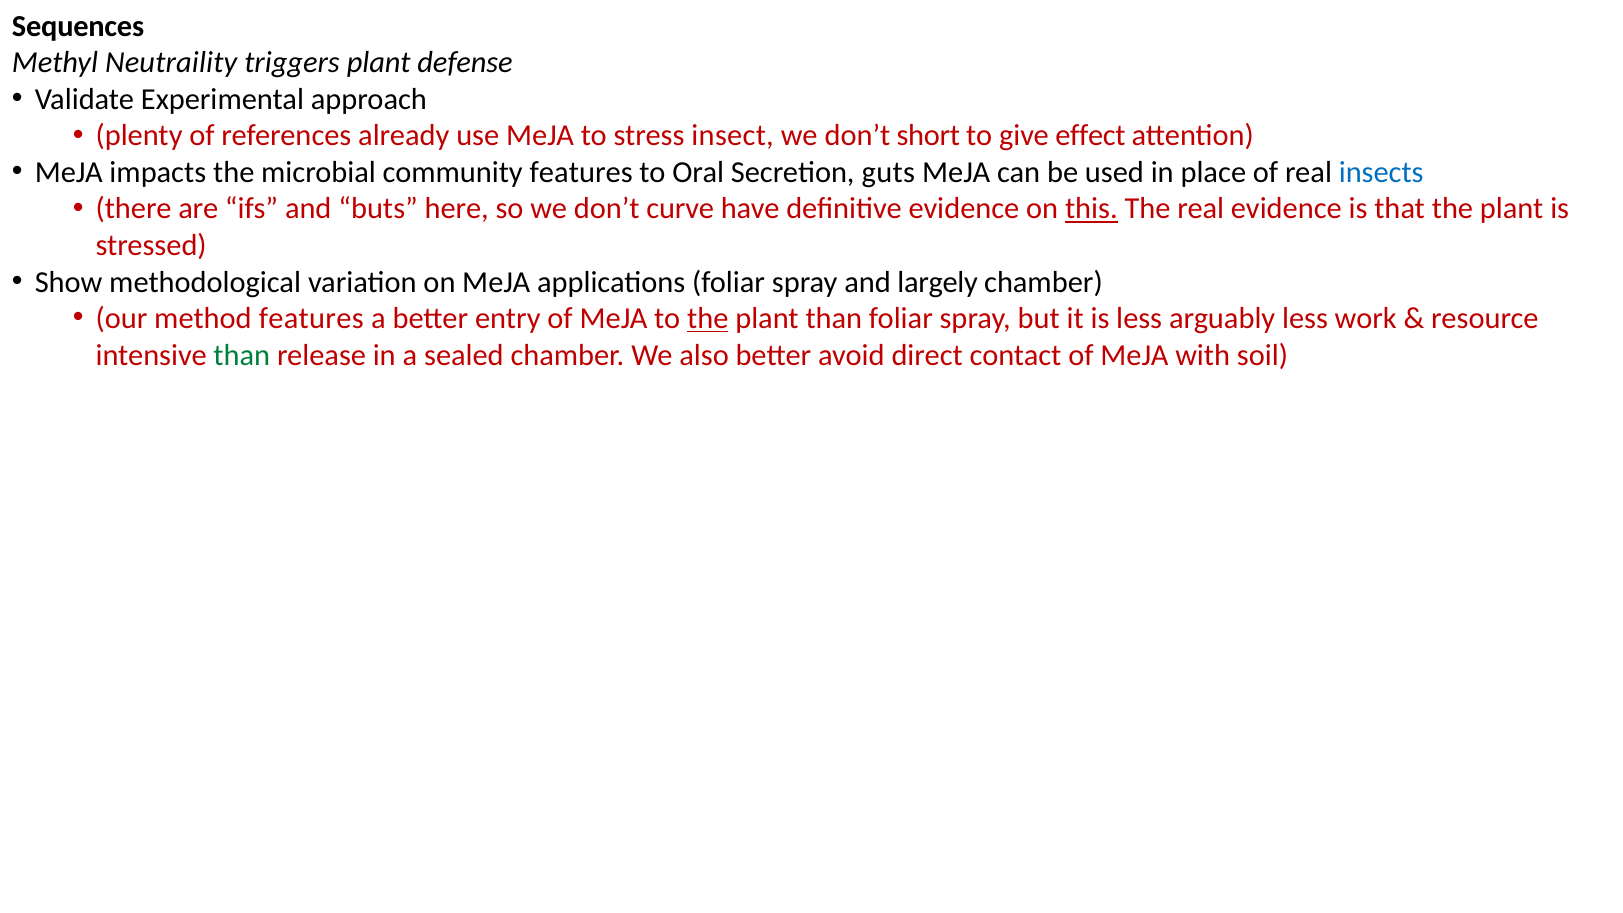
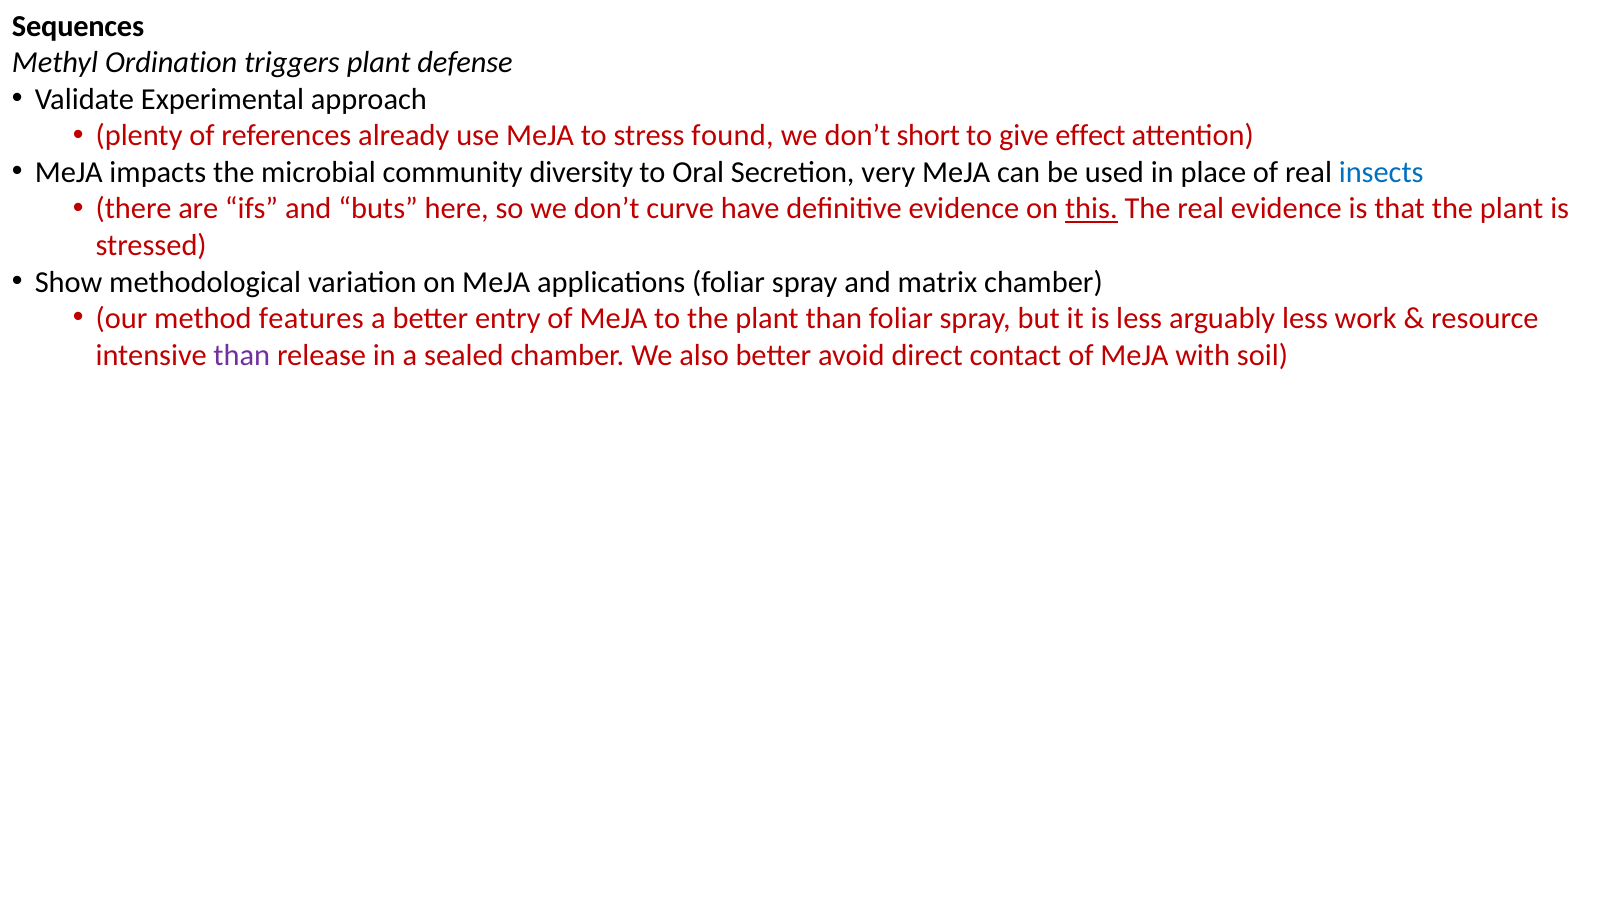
Neutraility: Neutraility -> Ordination (171, 63)
insect: insect -> found (733, 136)
community features: features -> diversity (581, 172)
guts: guts -> very (888, 172)
largely: largely -> matrix (937, 282)
the underline: present -> none (708, 318)
than colour: green -> purple (242, 355)
